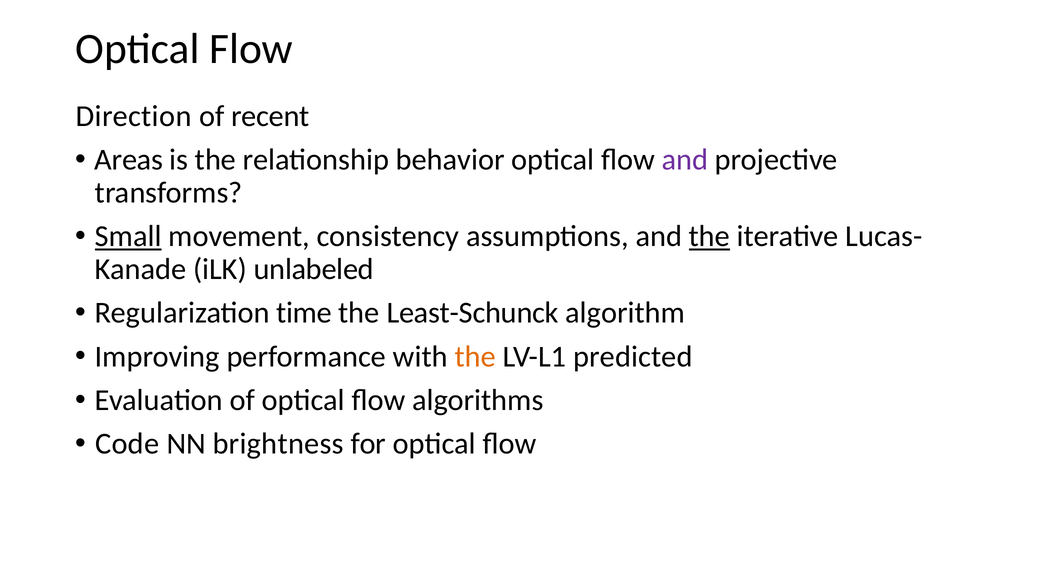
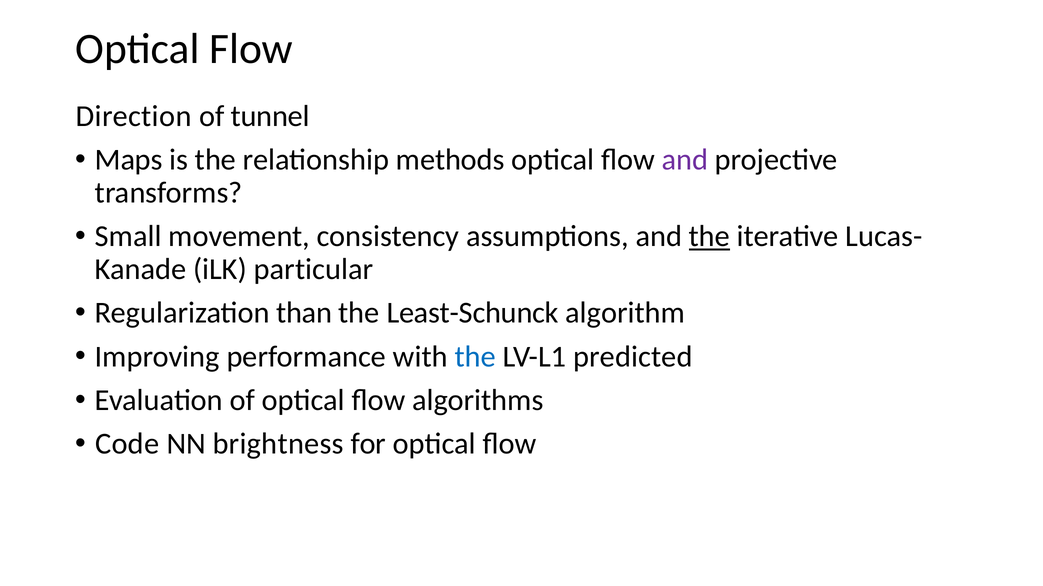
recent: recent -> tunnel (270, 116)
Areas: Areas -> Maps (129, 160)
behavior: behavior -> methods (450, 160)
Small underline: present -> none (128, 237)
unlabeled: unlabeled -> particular (314, 270)
time: time -> than (304, 313)
the colour: orange -> blue (475, 357)
